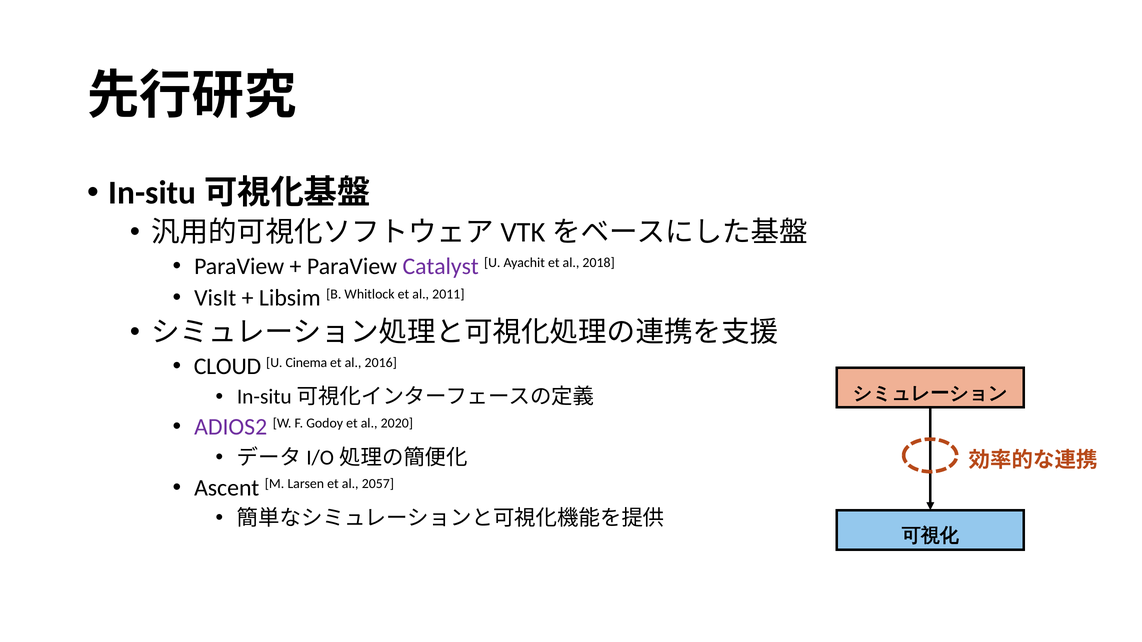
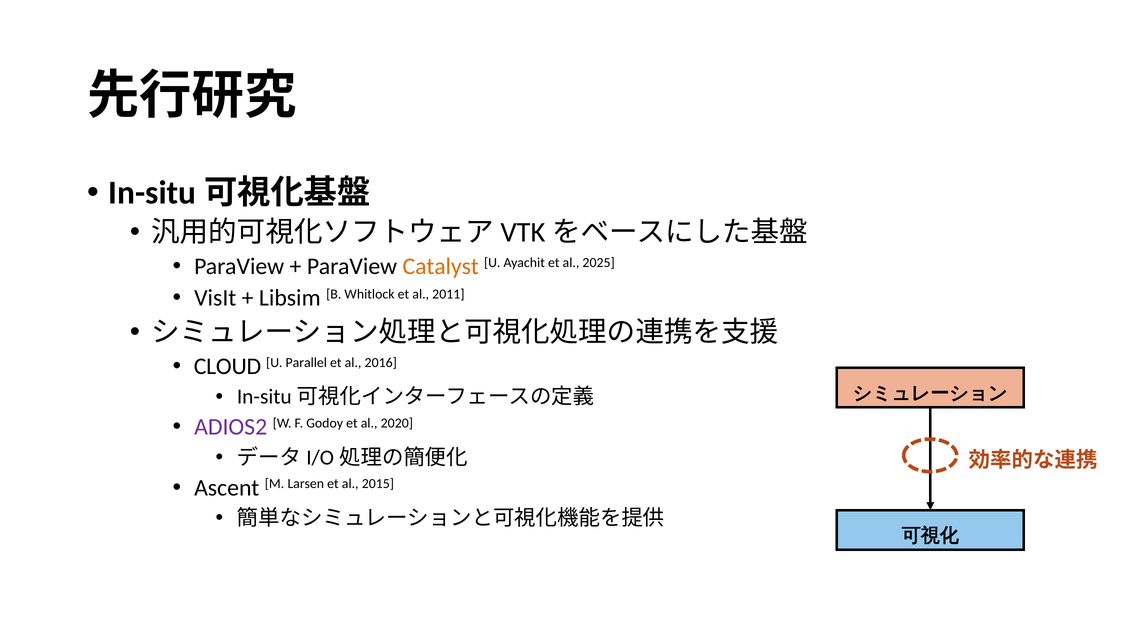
Catalyst colour: purple -> orange (441, 267)
2018: 2018 -> 2025 (599, 263)
Cinema: Cinema -> Parallel (306, 363)
2057: 2057 -> 2015 (378, 484)
